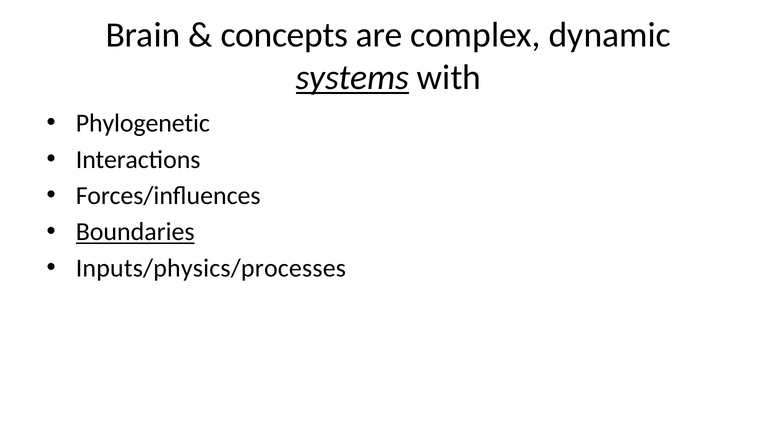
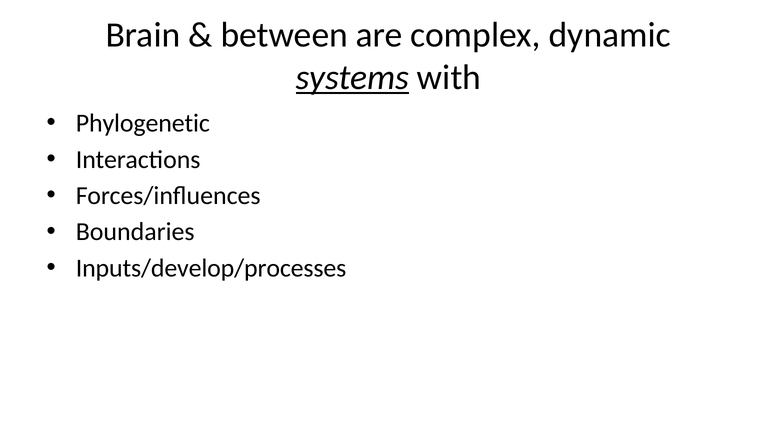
concepts: concepts -> between (284, 35)
Boundaries underline: present -> none (135, 232)
Inputs/physics/processes: Inputs/physics/processes -> Inputs/develop/processes (211, 268)
